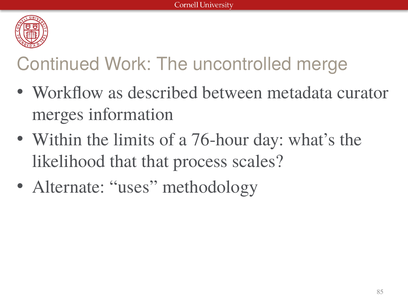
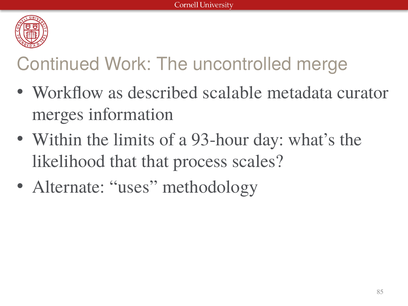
between: between -> scalable (232, 92)
76-hour: 76-hour -> 93-hour (220, 140)
